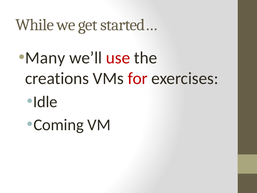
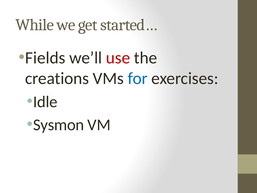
Many: Many -> Fields (45, 58)
for colour: red -> blue (138, 78)
Coming: Coming -> Sysmon (59, 125)
